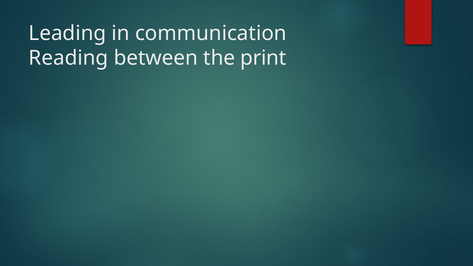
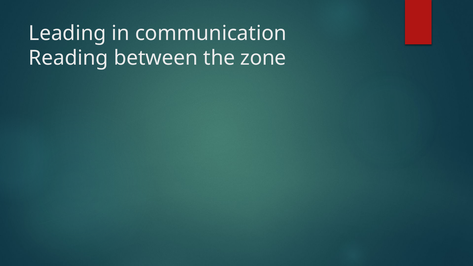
print: print -> zone (263, 58)
